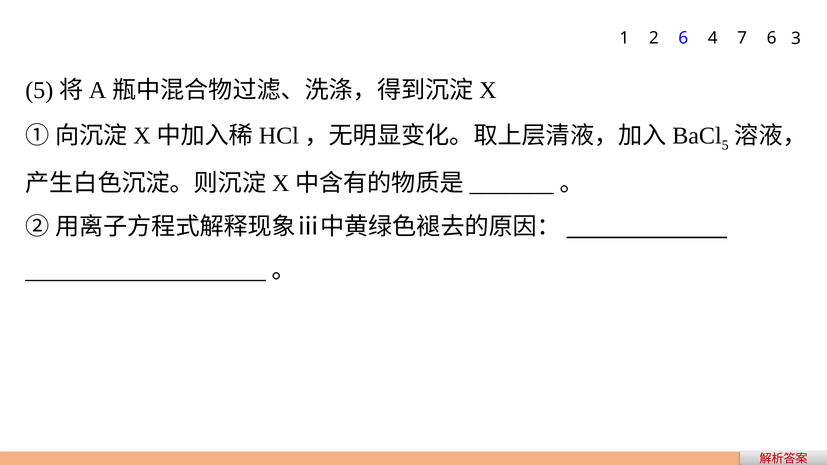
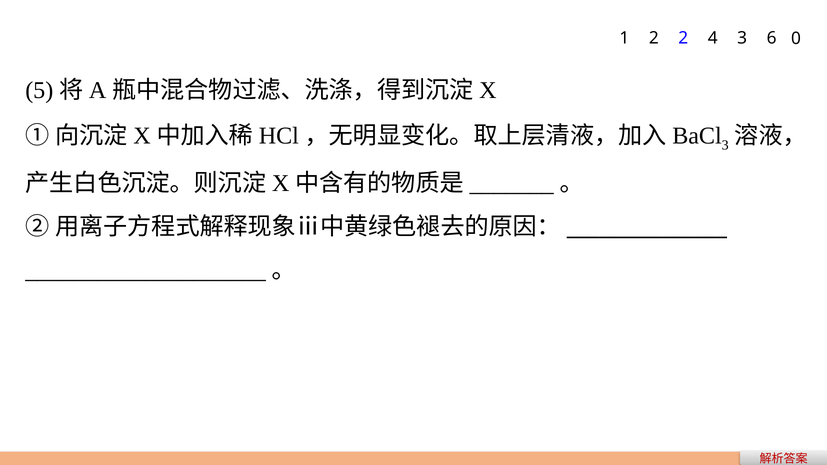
2 6: 6 -> 2 (683, 38)
4 7: 7 -> 3 (742, 38)
3: 3 -> 0 (796, 38)
5: 5 -> 3 (725, 145)
